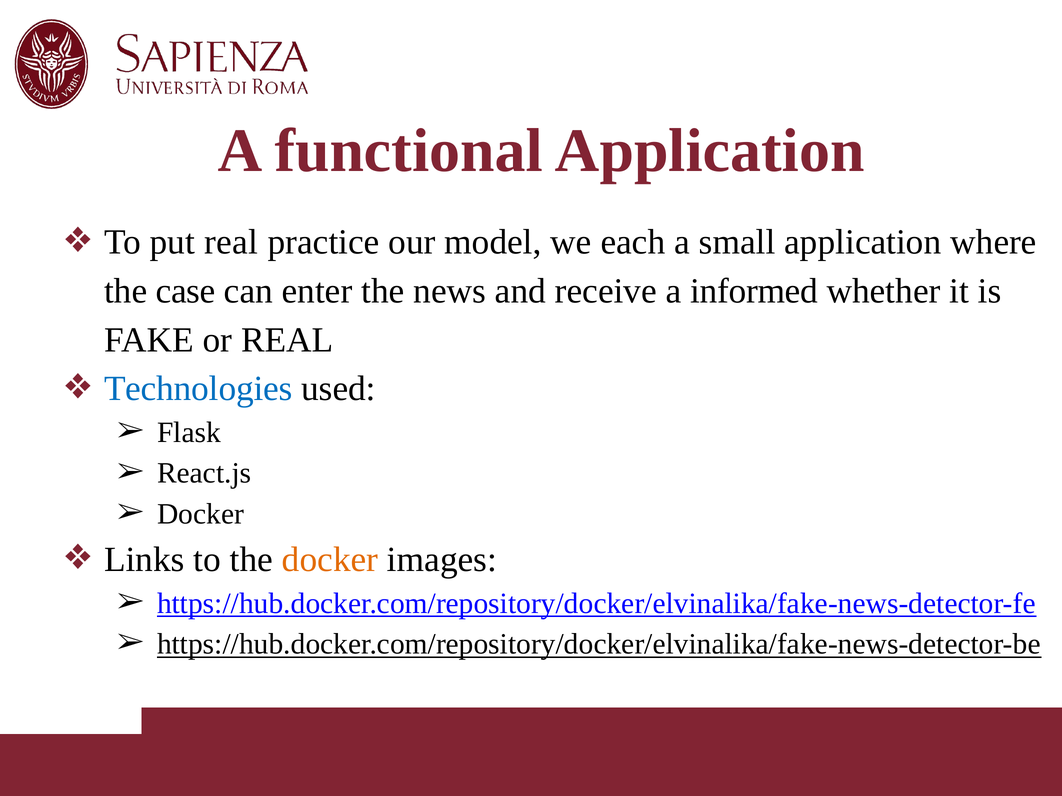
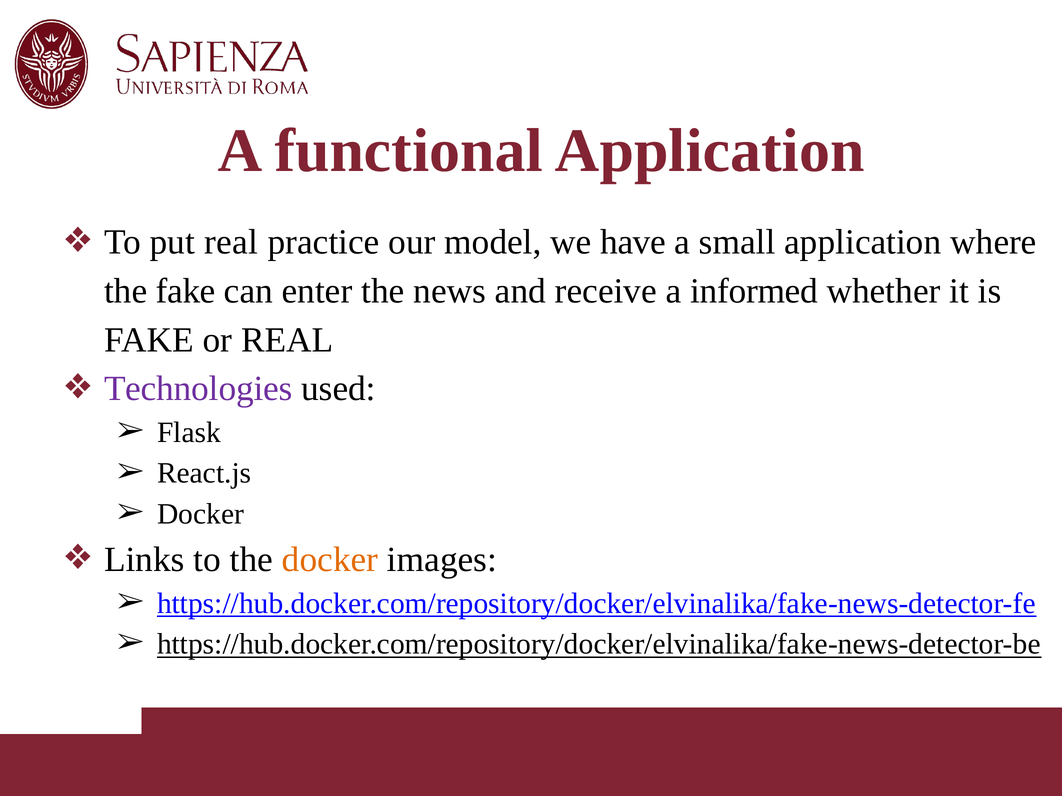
each: each -> have (633, 242)
the case: case -> fake (186, 291)
Technologies colour: blue -> purple (198, 389)
